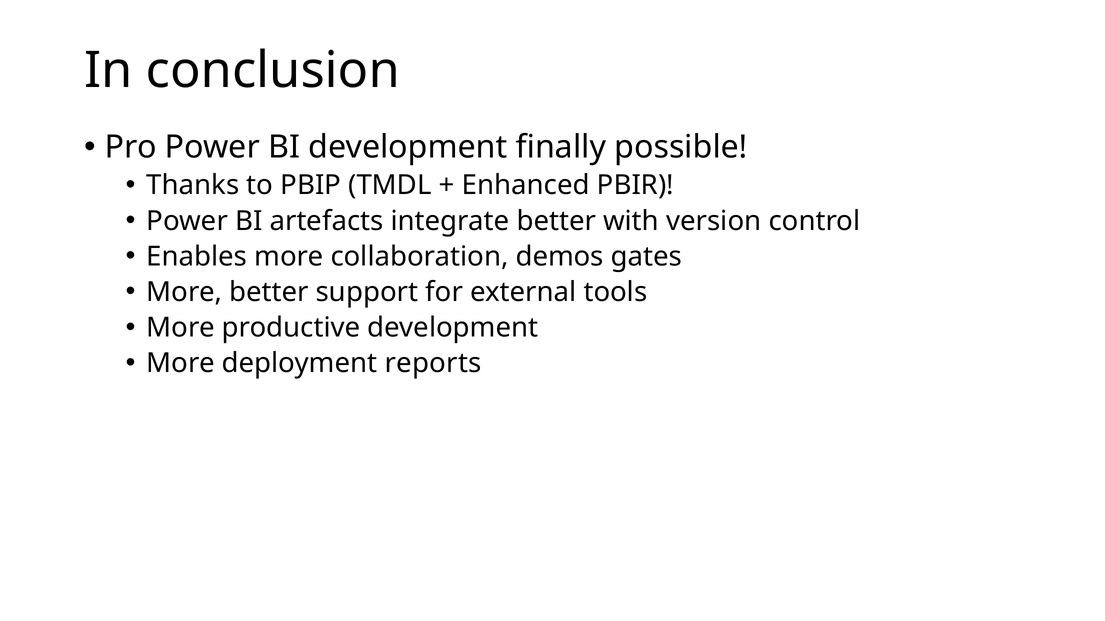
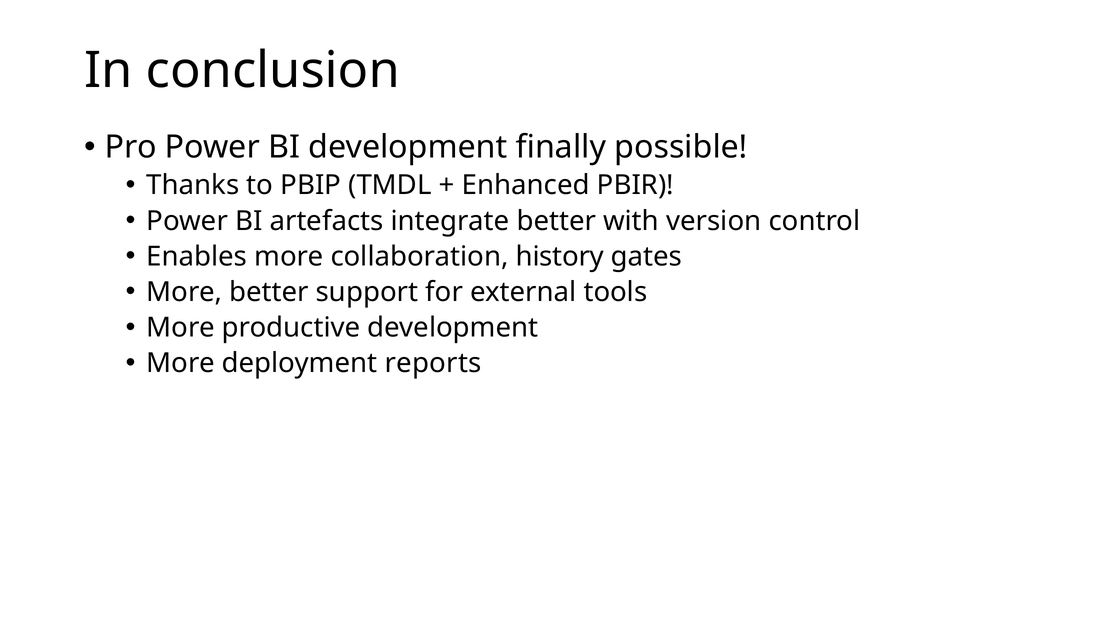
demos: demos -> history (560, 257)
